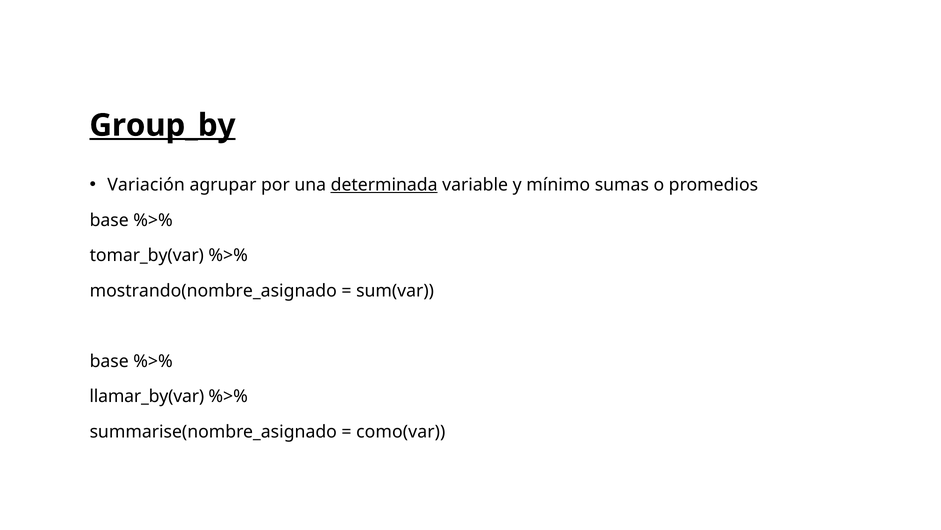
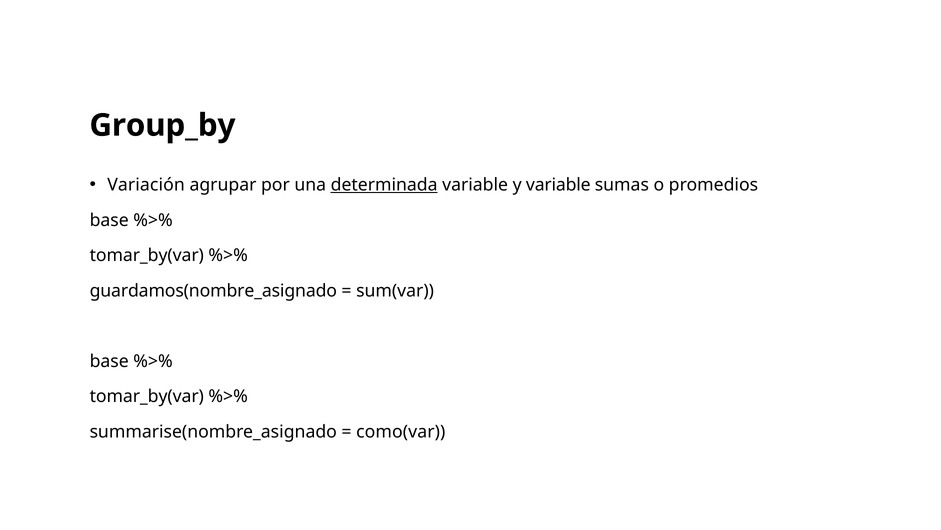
Group_by underline: present -> none (162, 125)
y mínimo: mínimo -> variable (558, 185)
mostrando(nombre_asignado: mostrando(nombre_asignado -> guardamos(nombre_asignado (213, 290)
llamar_by(var: llamar_by(var -> tomar_by(var (147, 396)
